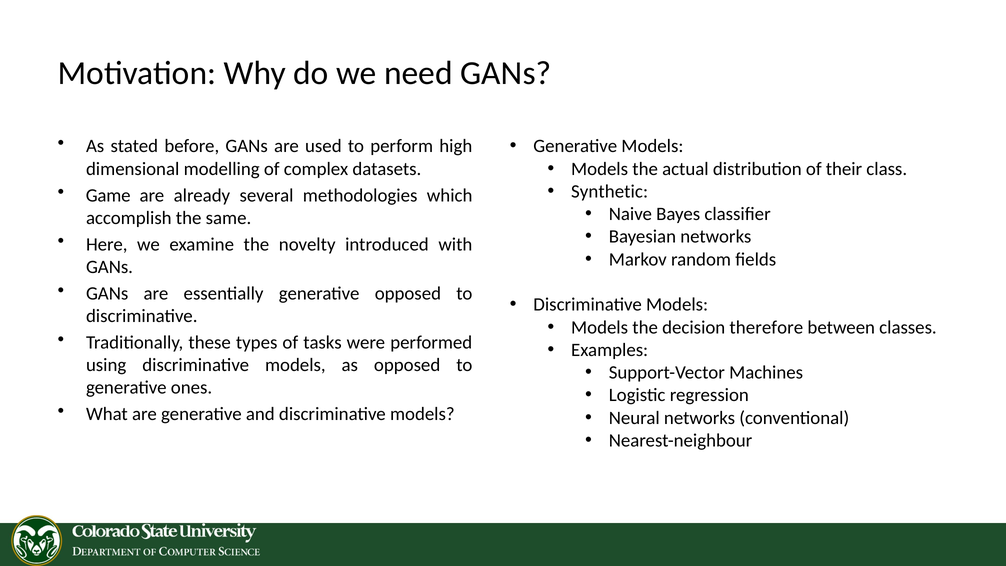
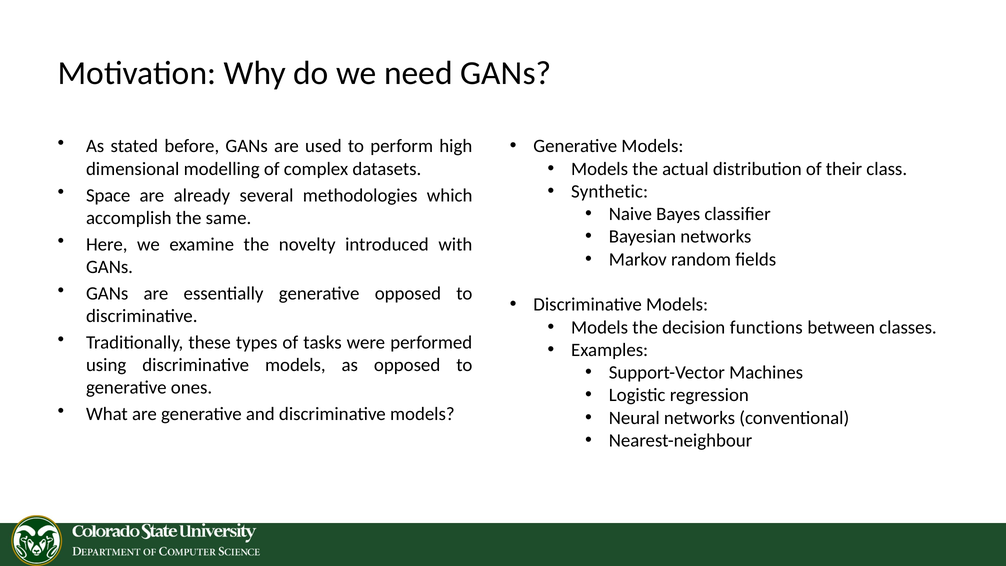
Game: Game -> Space (108, 195)
therefore: therefore -> functions (766, 327)
